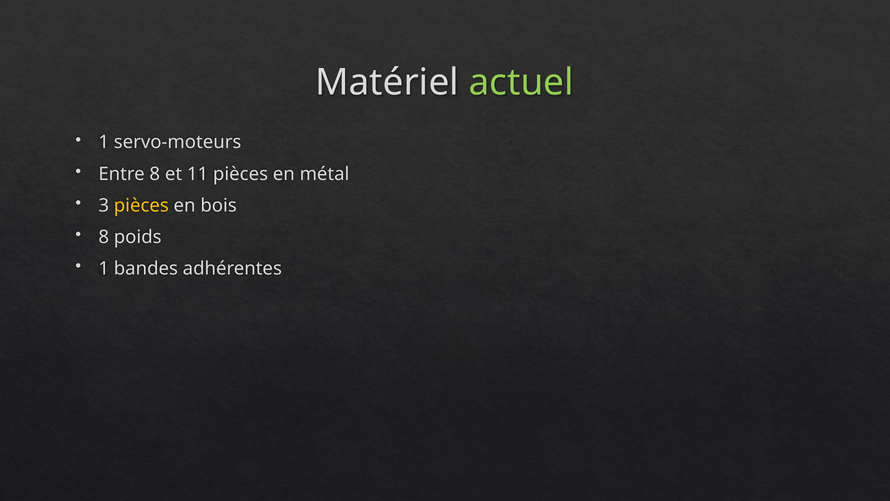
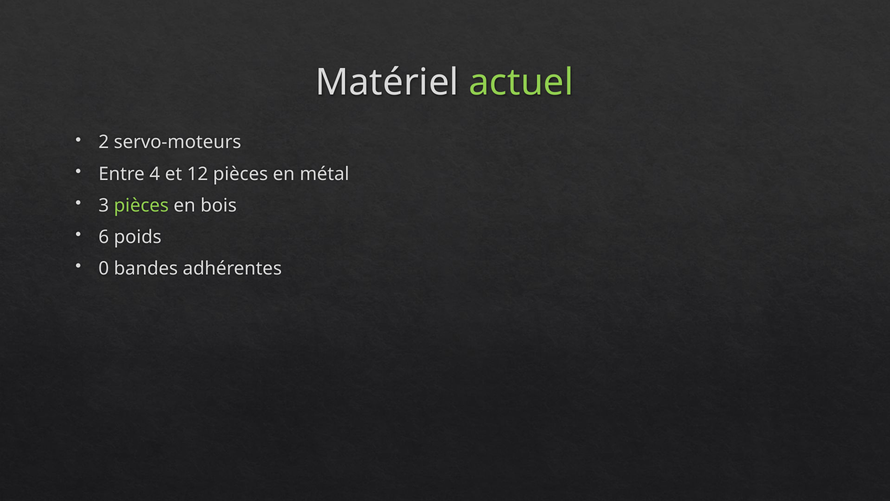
1: 1 -> 2 (104, 142)
Entre 8: 8 -> 4 (155, 174)
11: 11 -> 12 (198, 174)
pièces colour: yellow -> light green (141, 205)
8: 8 -> 6 (104, 237)
1: 1 -> 0 (104, 268)
